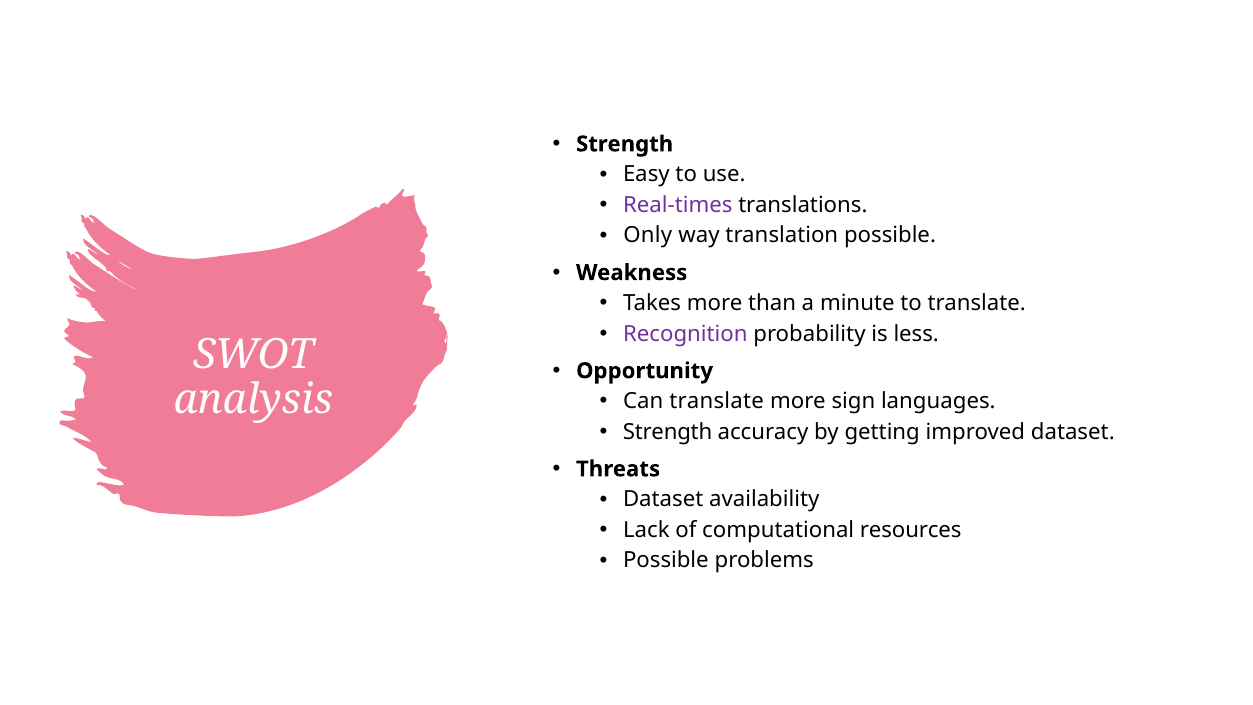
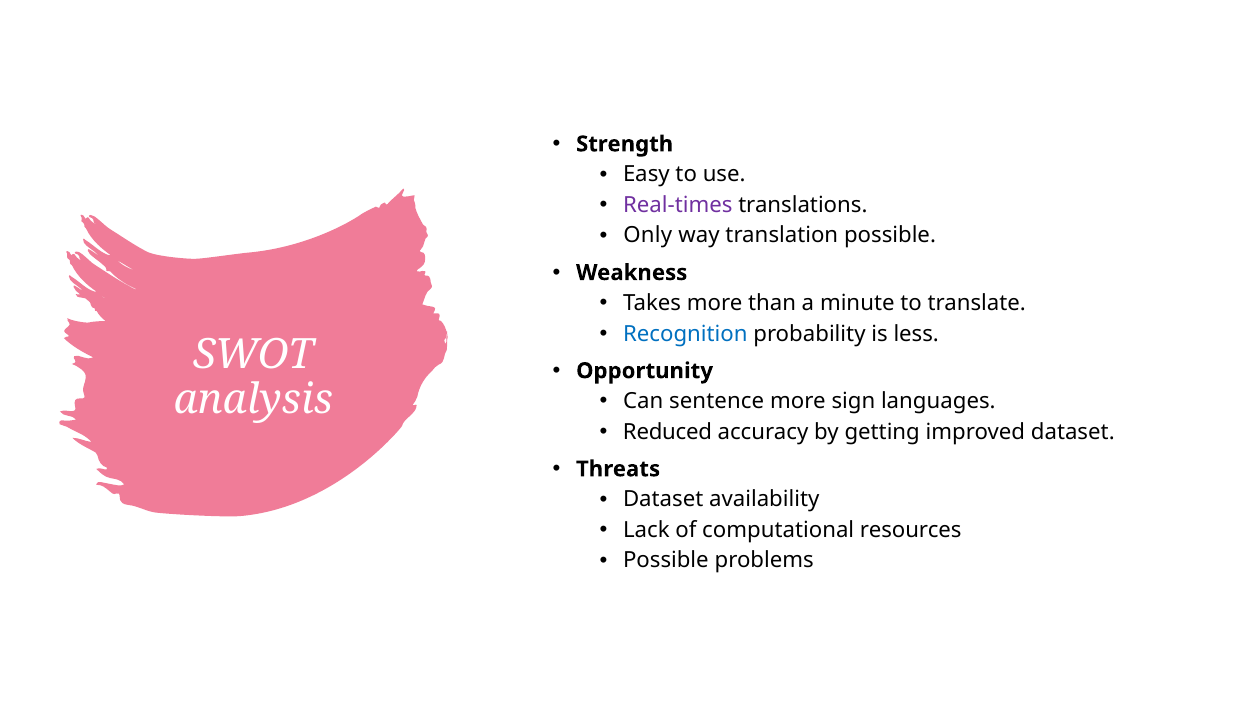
Recognition colour: purple -> blue (685, 334)
Can translate: translate -> sentence (717, 401)
Strength: Strength -> Reduced (668, 432)
